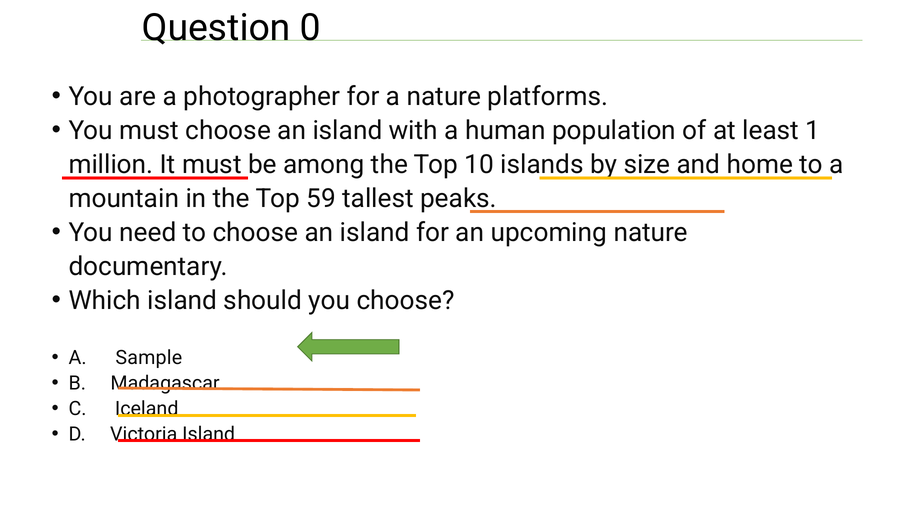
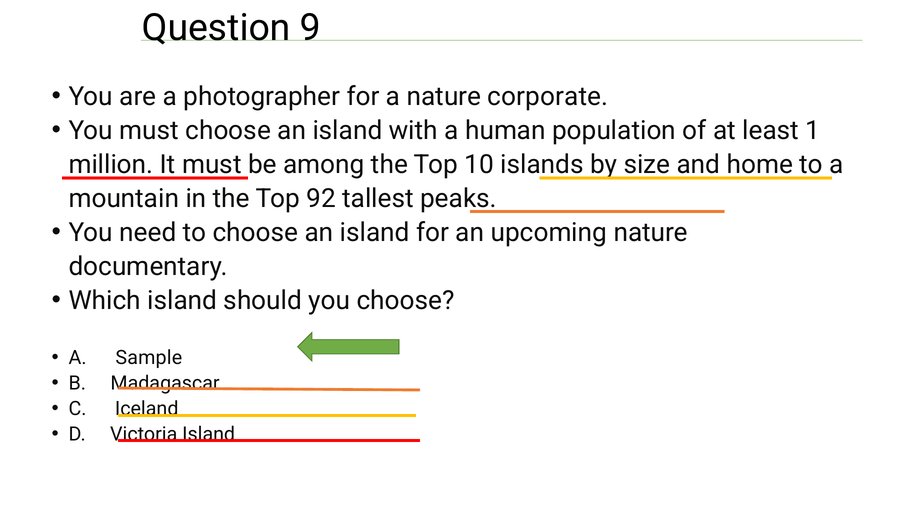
0: 0 -> 9 (310, 28)
platforms: platforms -> corporate (548, 97)
59: 59 -> 92 (321, 199)
